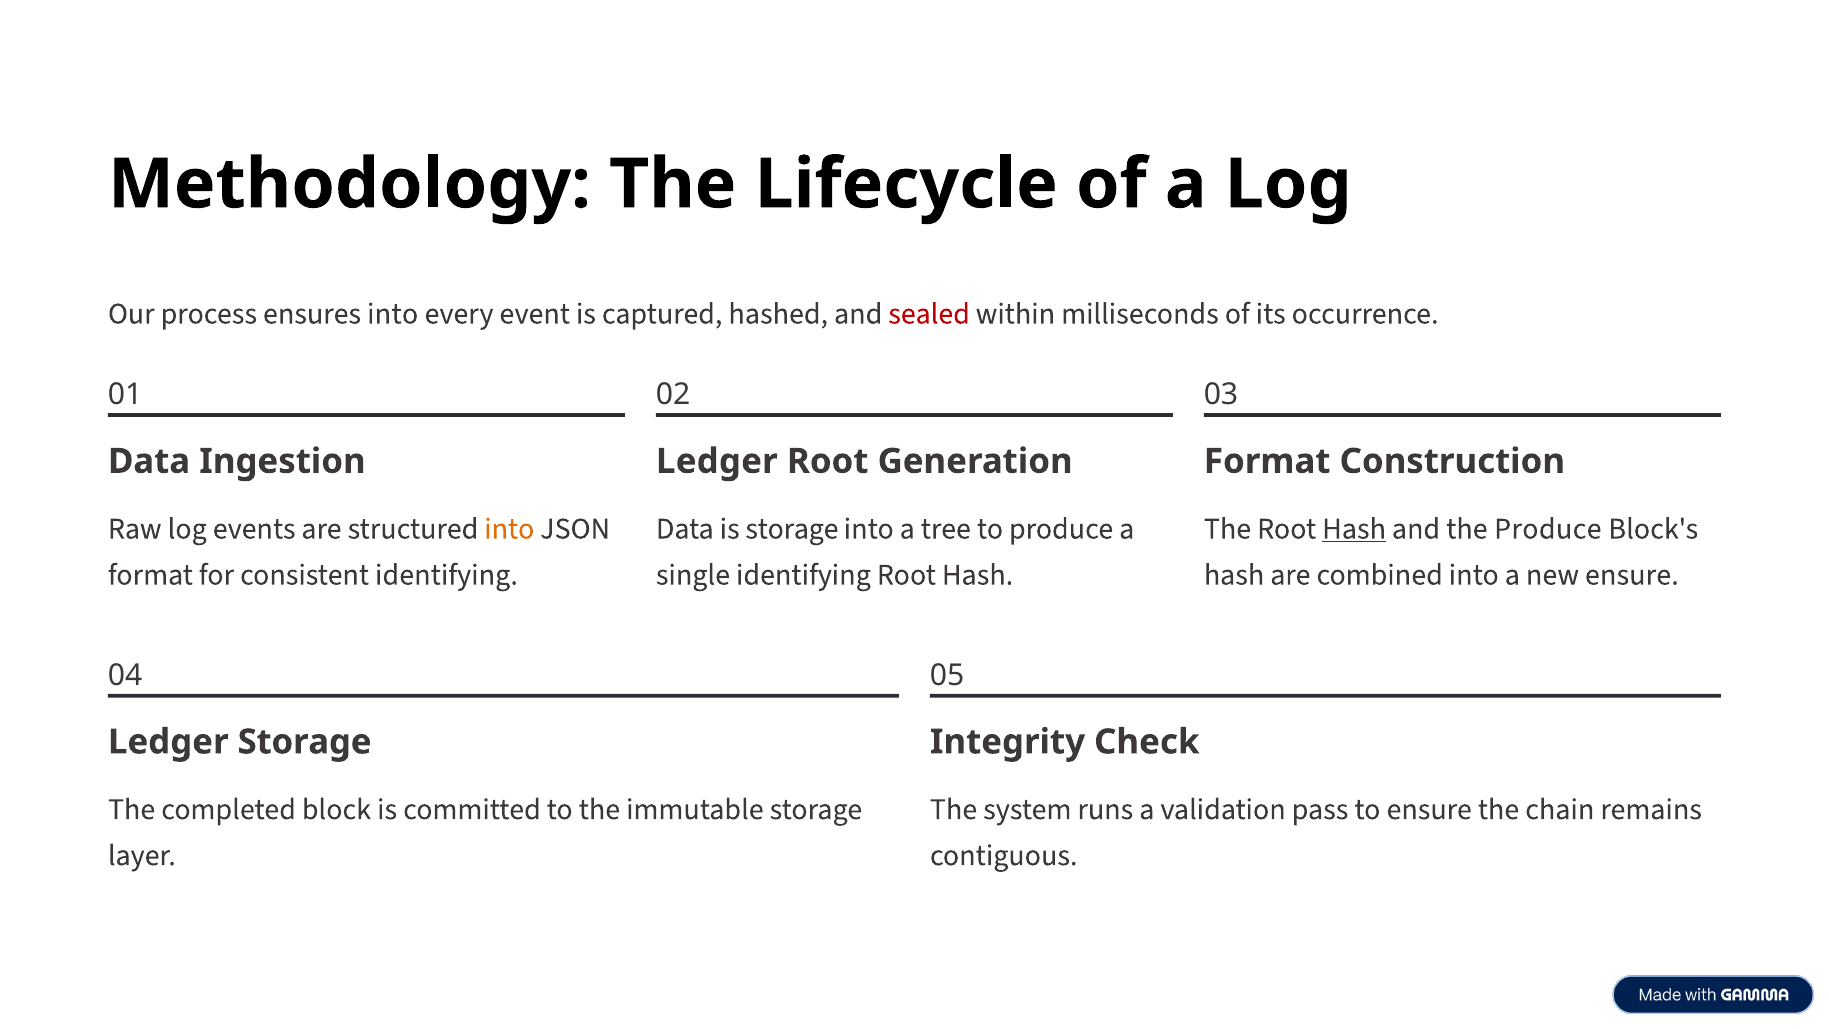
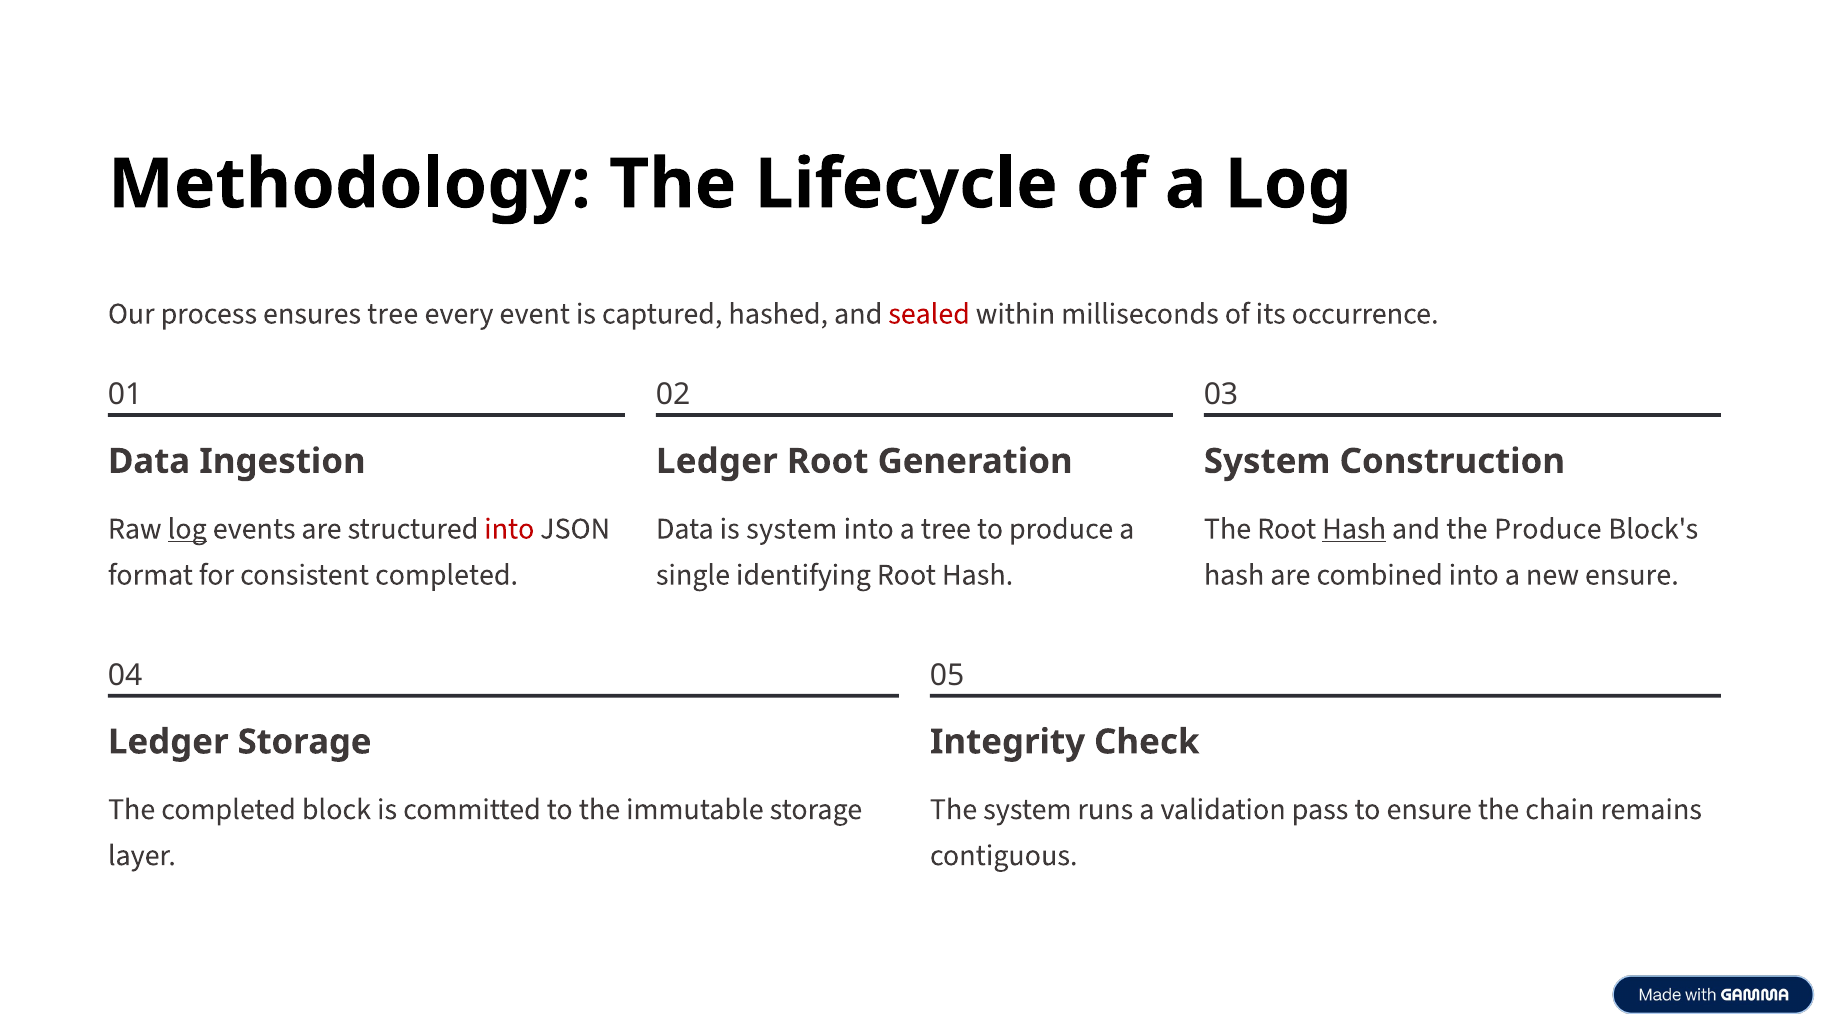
ensures into: into -> tree (393, 313)
Format: Format -> System (1267, 461)
log underline: none -> present (187, 528)
into colour: orange -> red (509, 528)
is storage: storage -> system (792, 528)
consistent identifying: identifying -> completed (446, 575)
